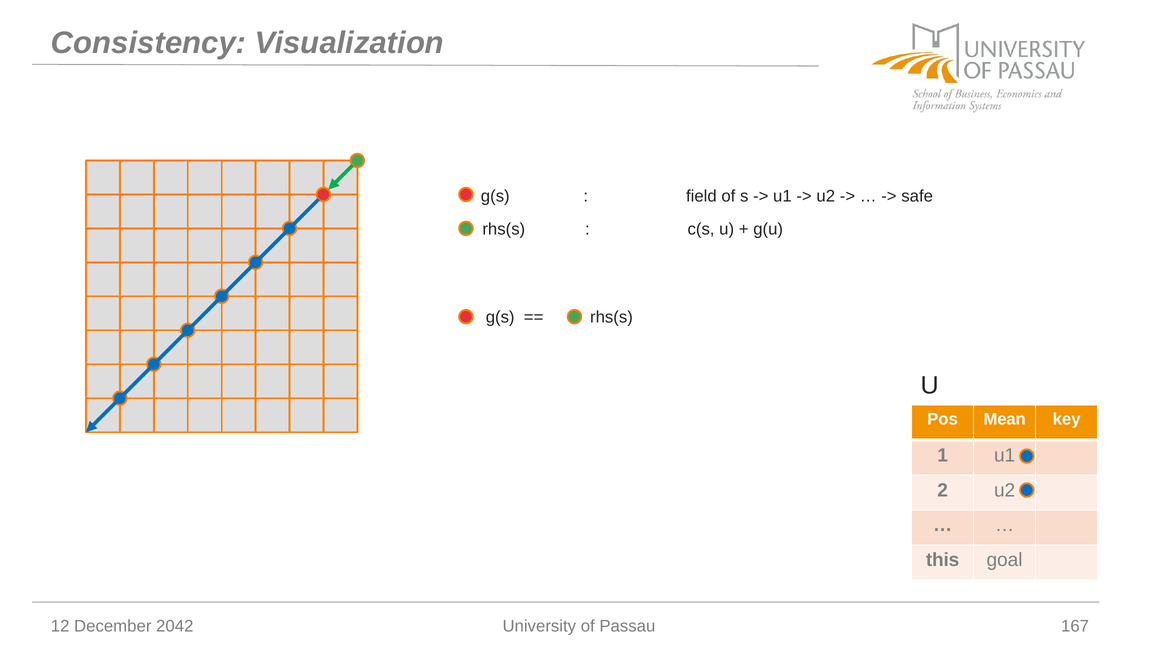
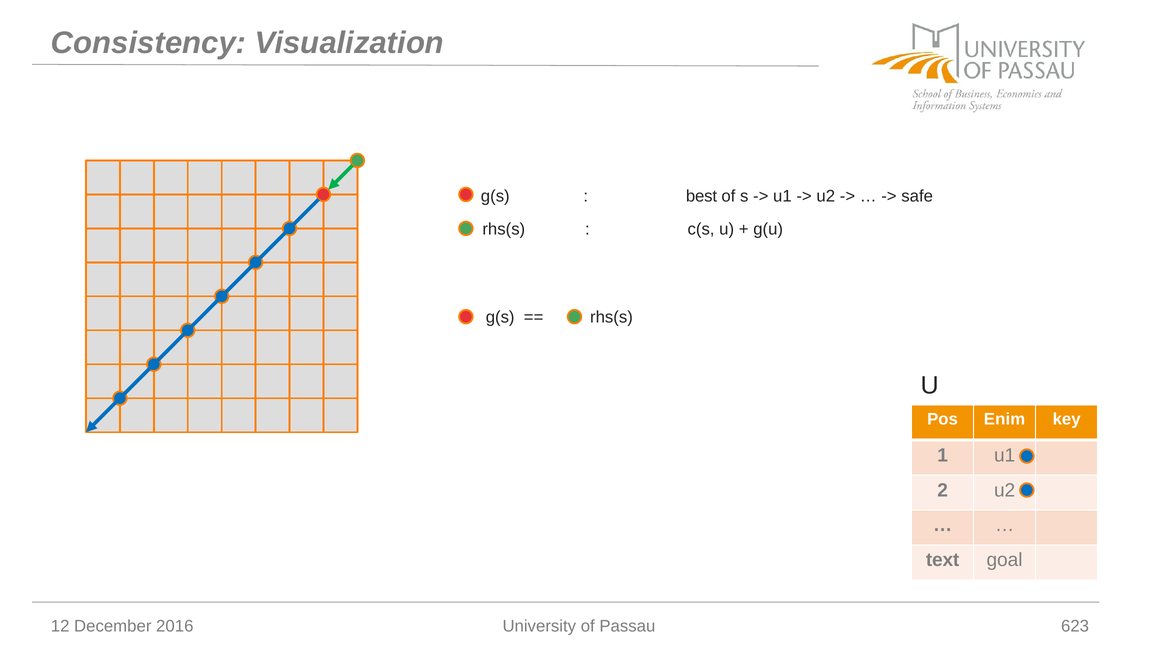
field: field -> best (701, 196)
Mean: Mean -> Enim (1005, 419)
this: this -> text (943, 560)
2042: 2042 -> 2016 (175, 625)
167: 167 -> 623 (1075, 625)
